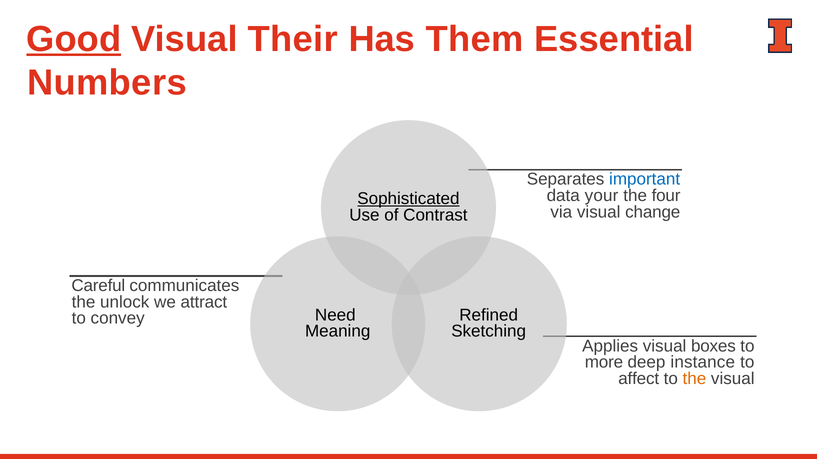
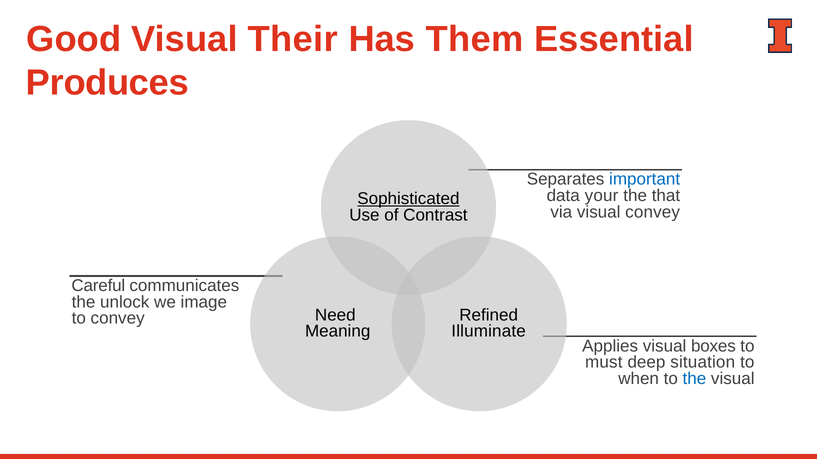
Good underline: present -> none (74, 39)
Numbers: Numbers -> Produces (107, 83)
four: four -> that (666, 196)
visual change: change -> convey (653, 212)
attract: attract -> image (204, 302)
Sketching: Sketching -> Illuminate (489, 332)
more: more -> must (604, 363)
instance: instance -> situation (703, 363)
affect: affect -> when (639, 379)
the colour: orange -> blue (694, 379)
